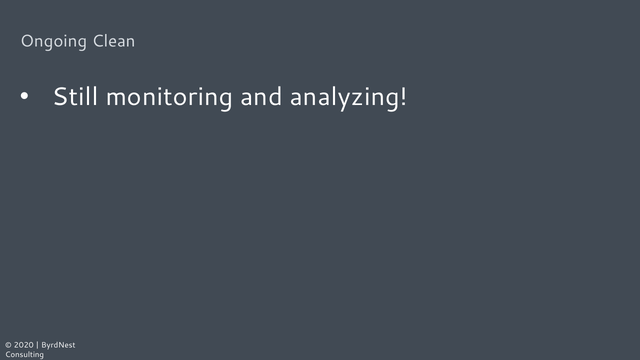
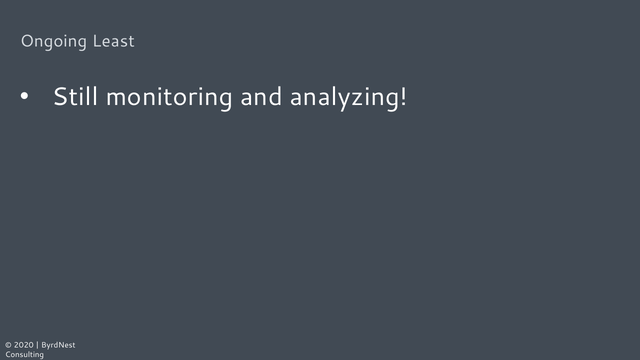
Clean: Clean -> Least (113, 41)
